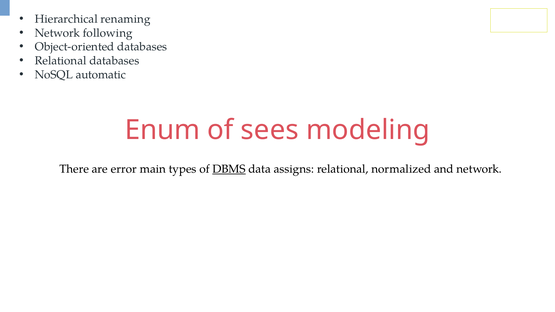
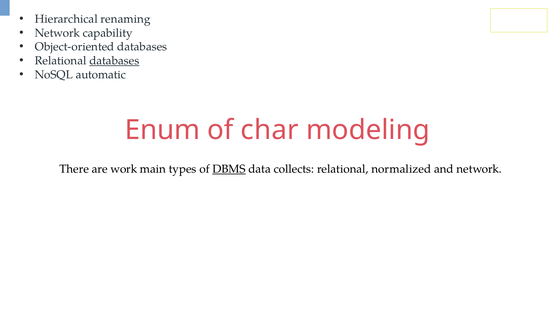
following: following -> capability (108, 33)
databases underline: none -> present (114, 61)
sees: sees -> char (270, 130)
error: error -> work (124, 169)
assigns: assigns -> collects (294, 169)
